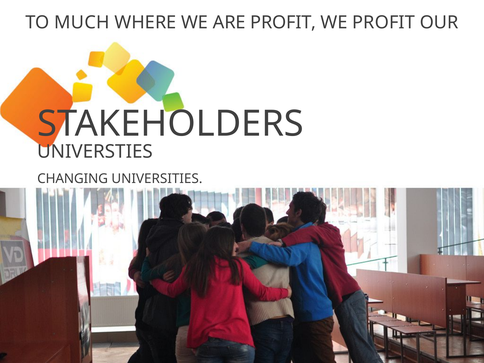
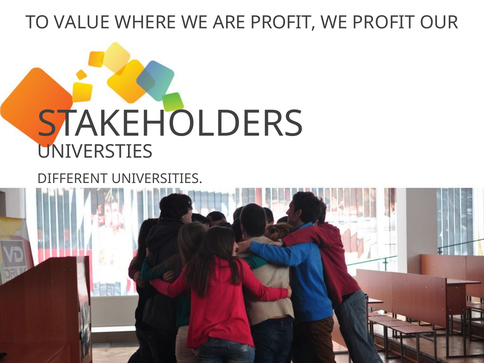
MUCH: MUCH -> VALUE (82, 22)
CHANGING: CHANGING -> DIFFERENT (72, 179)
